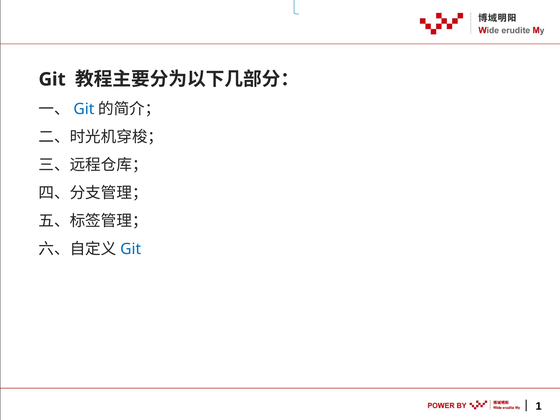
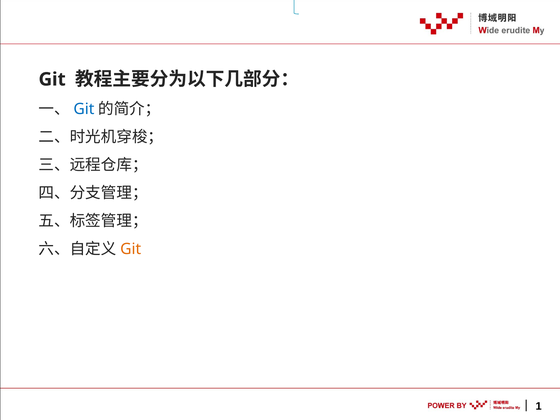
Git colour: blue -> orange (131, 249)
